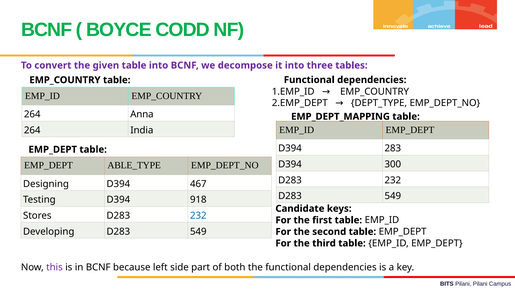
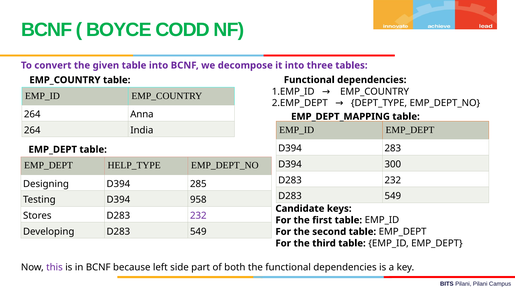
ABLE_TYPE: ABLE_TYPE -> HELP_TYPE (134, 166)
467: 467 -> 285 (198, 184)
918: 918 -> 958 (198, 200)
232 colour: blue -> purple (198, 216)
